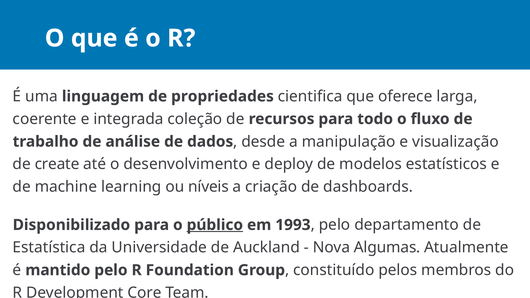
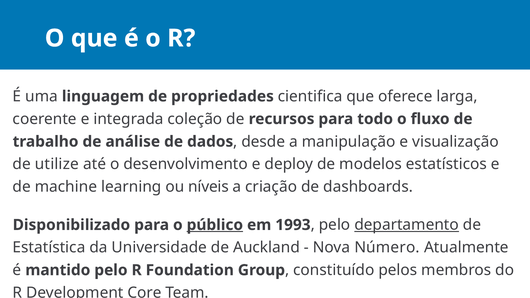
create: create -> utilize (57, 164)
departamento underline: none -> present (407, 225)
Algumas: Algumas -> Número (387, 248)
